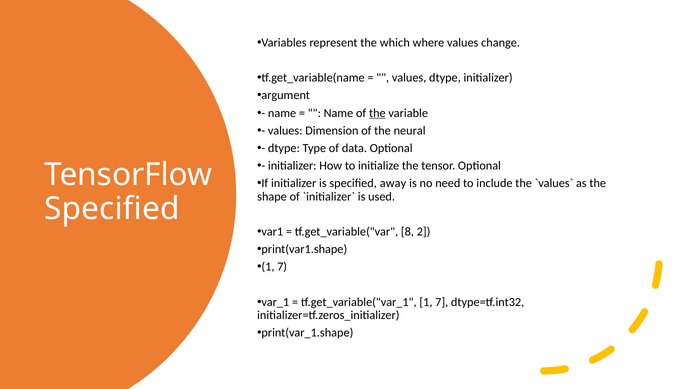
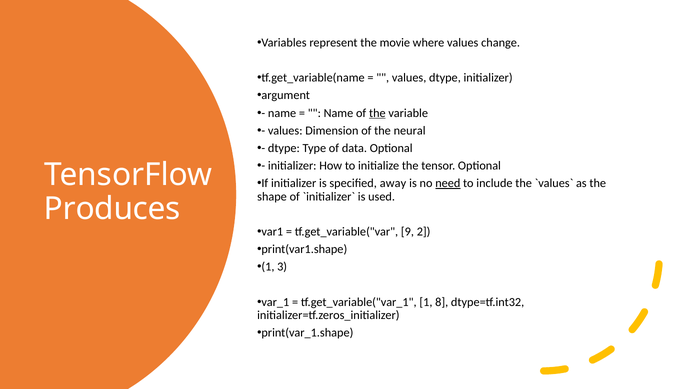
which: which -> movie (395, 43)
need underline: none -> present (448, 183)
Specified: Specified -> Produces (112, 209)
8: 8 -> 9 (407, 231)
7: 7 -> 3 (282, 267)
1 7: 7 -> 8 (442, 302)
